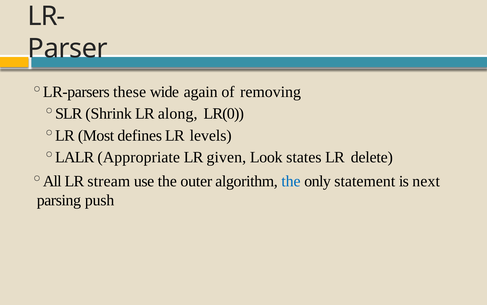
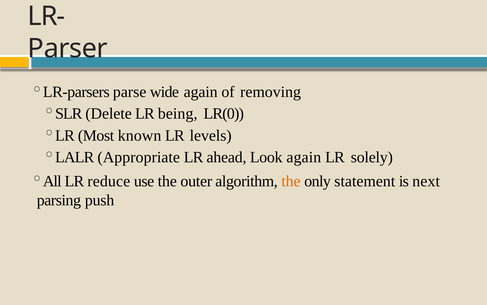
these: these -> parse (130, 92)
Shrink: Shrink -> Delete (109, 113)
along: along -> being (178, 113)
defines: defines -> known (140, 135)
given: given -> ahead (226, 157)
Look states: states -> again (304, 157)
delete: delete -> solely (372, 157)
stream: stream -> reduce (109, 181)
the colour: blue -> orange (291, 181)
